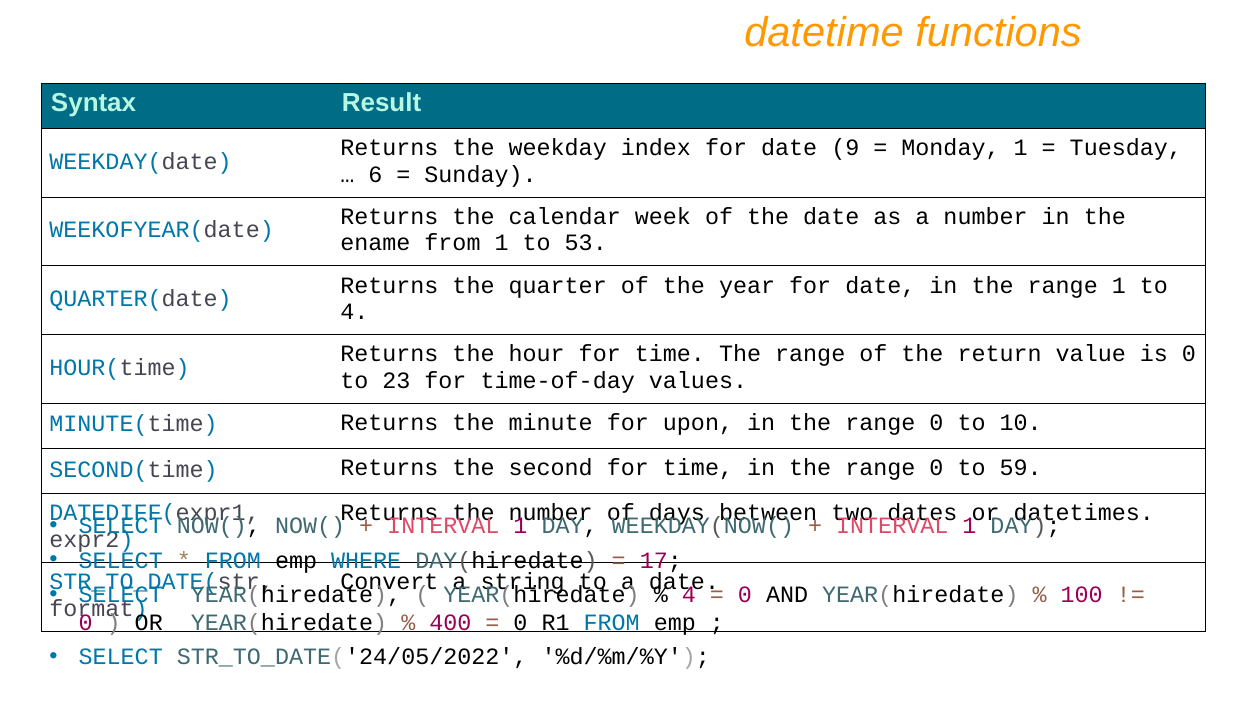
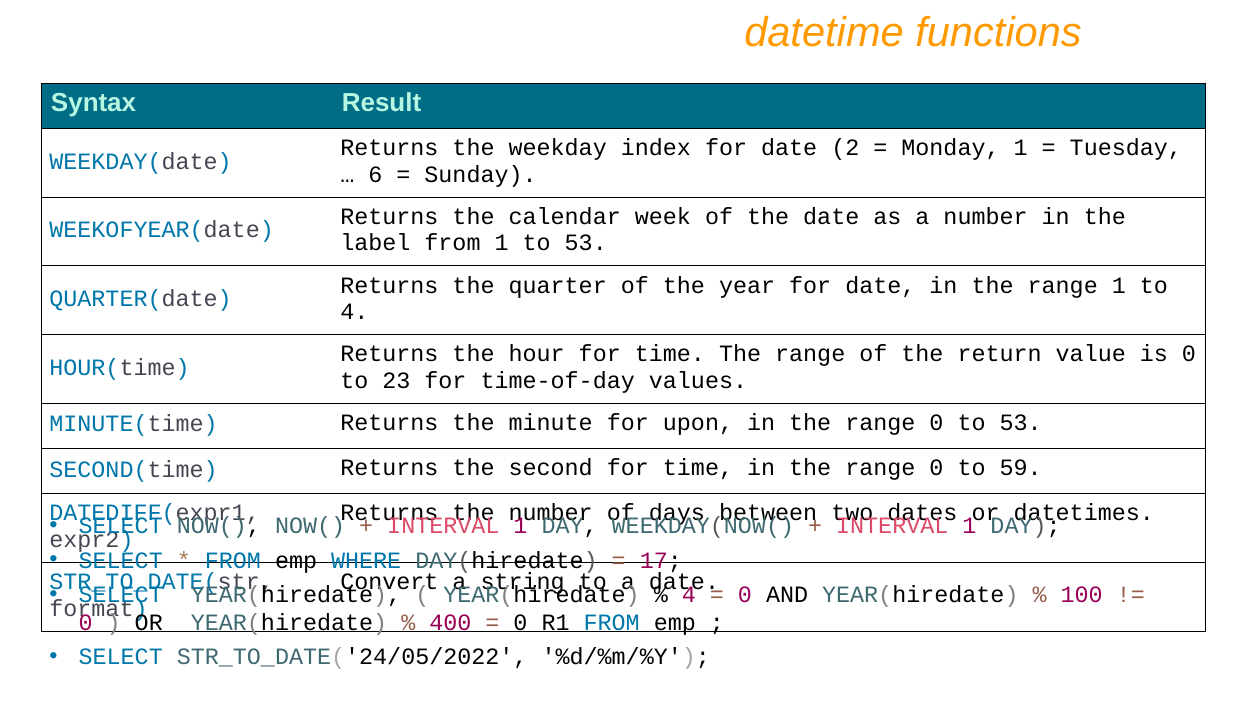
9: 9 -> 2 (845, 148)
ename: ename -> label (375, 243)
0 to 10: 10 -> 53 (1021, 422)
